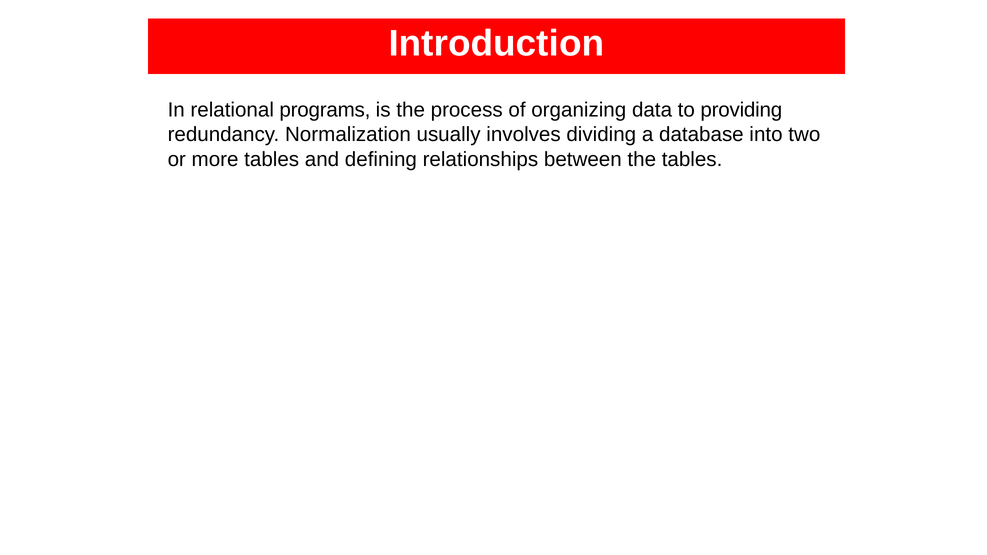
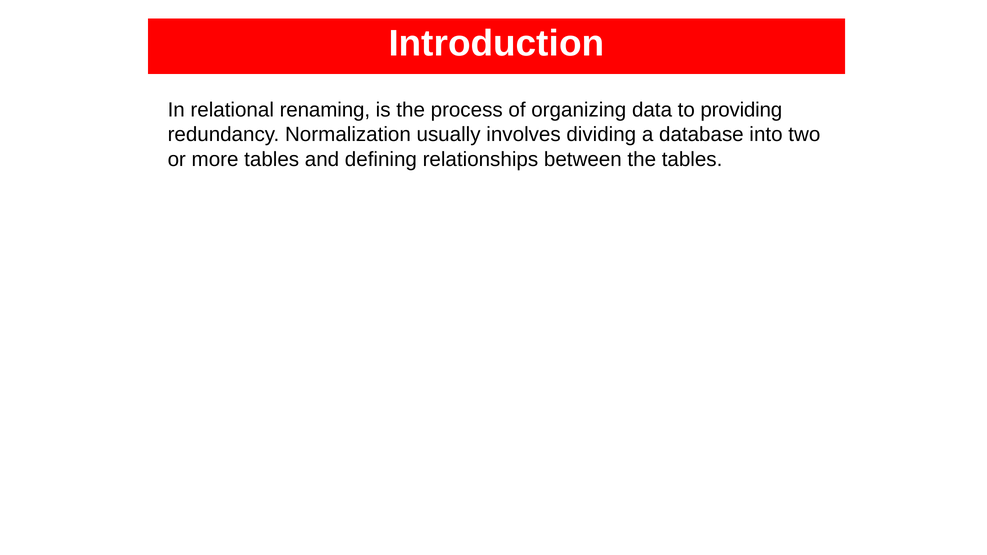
programs: programs -> renaming (325, 110)
